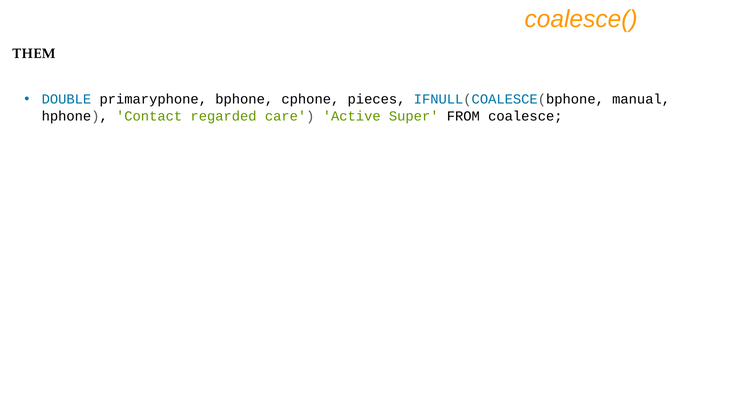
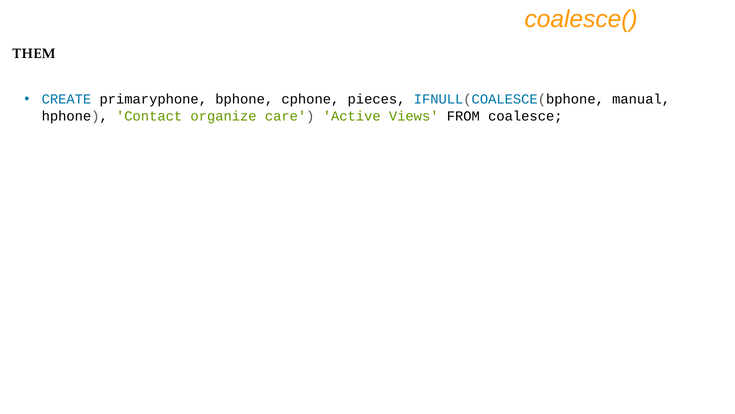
DOUBLE: DOUBLE -> CREATE (66, 99)
regarded: regarded -> organize (224, 116)
Super: Super -> Views (414, 116)
